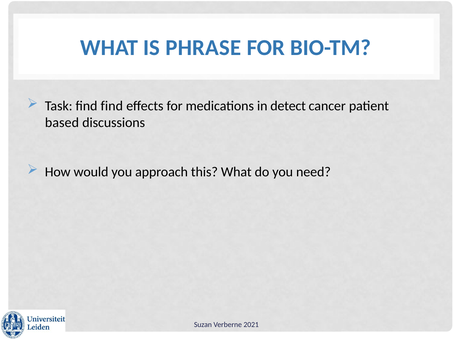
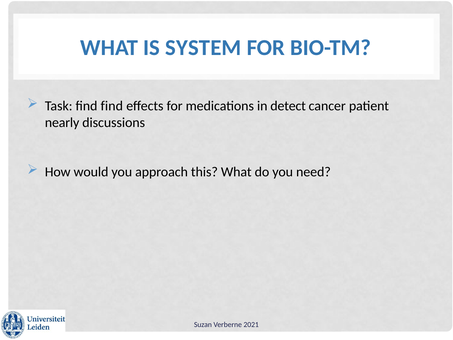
PHRASE: PHRASE -> SYSTEM (203, 48)
based: based -> nearly (62, 123)
